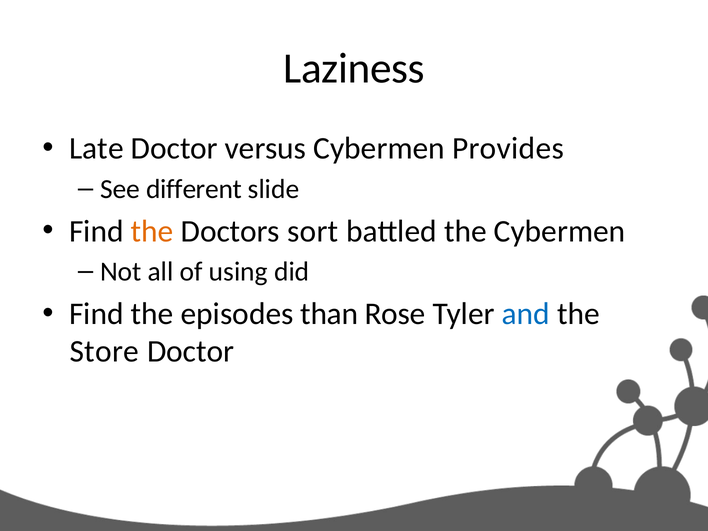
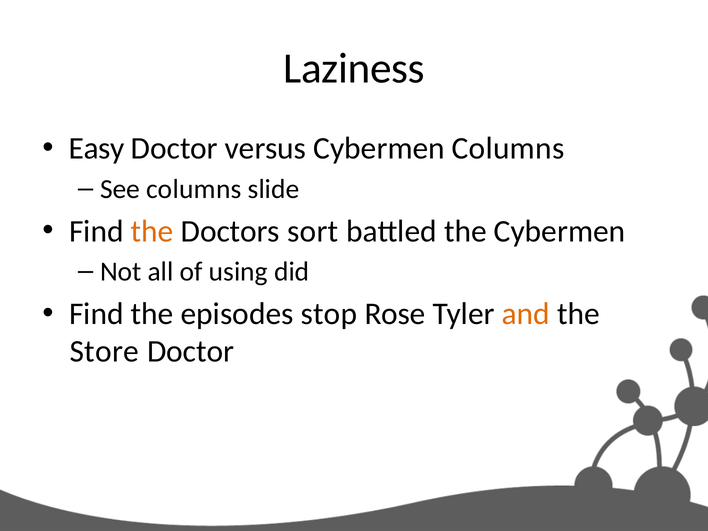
Late: Late -> Easy (97, 149)
Cybermen Provides: Provides -> Columns (508, 149)
See different: different -> columns (194, 189)
than: than -> stop (329, 314)
and colour: blue -> orange (526, 314)
